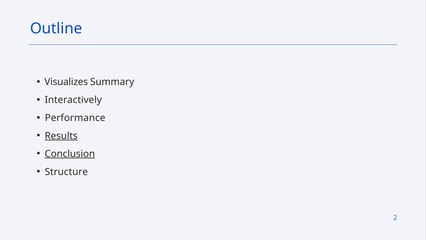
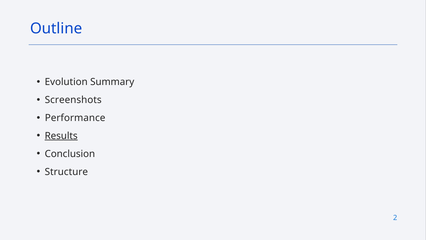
Visualizes: Visualizes -> Evolution (66, 82)
Interactively: Interactively -> Screenshots (73, 100)
Conclusion underline: present -> none (70, 154)
